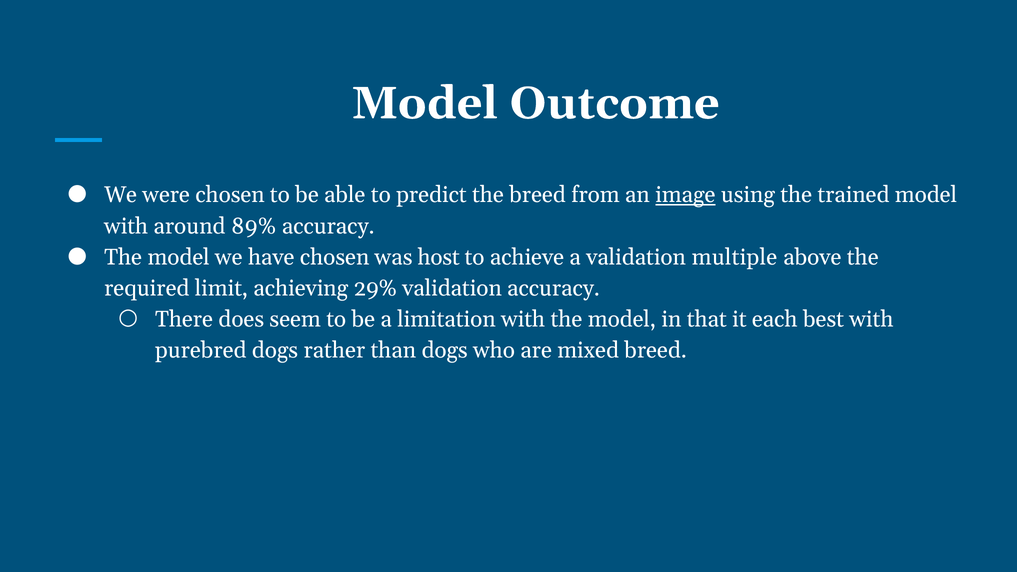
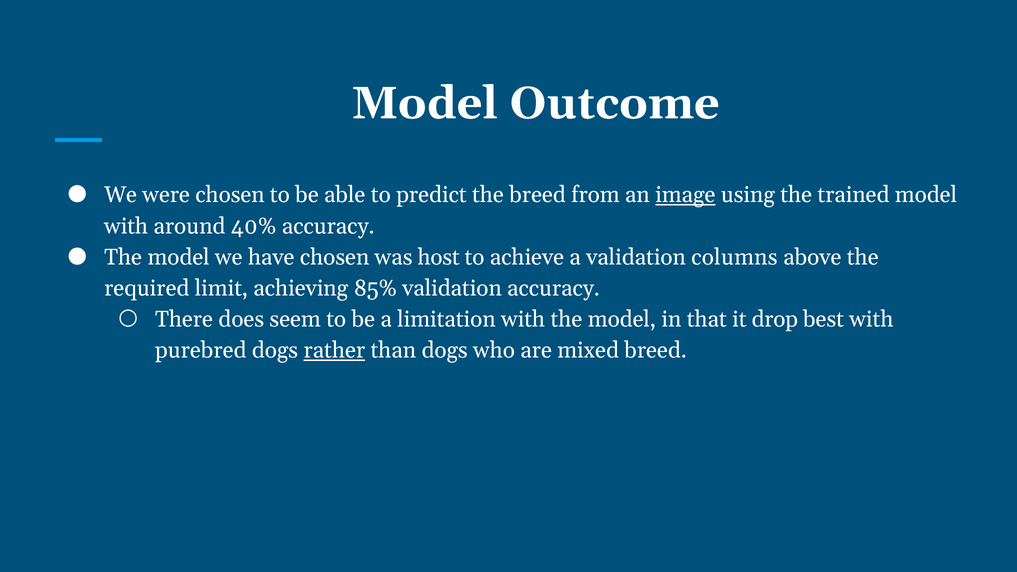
89%: 89% -> 40% (254, 226)
multiple: multiple -> columns (734, 257)
29%: 29% -> 85% (375, 288)
each: each -> drop (775, 319)
rather underline: none -> present (334, 351)
